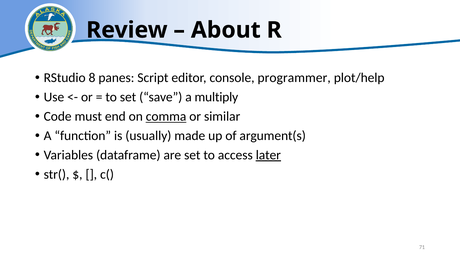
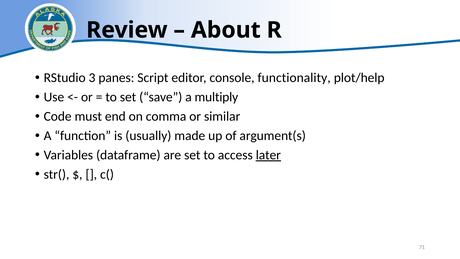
8: 8 -> 3 (92, 78)
programmer: programmer -> functionality (294, 78)
comma underline: present -> none (166, 116)
